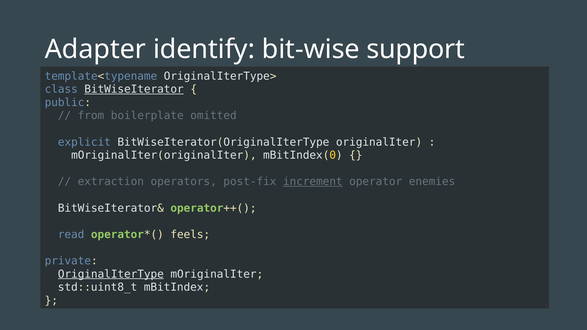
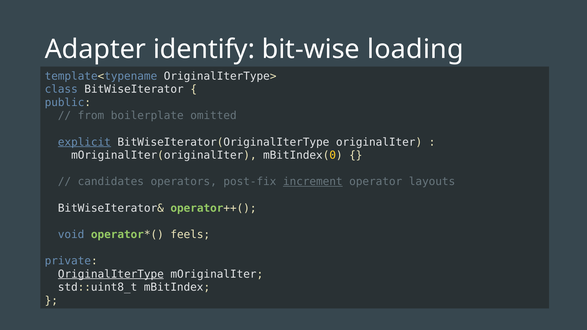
support: support -> loading (415, 49)
BitWiseIterator underline: present -> none (134, 89)
explicit underline: none -> present (84, 142)
extraction: extraction -> candidates (111, 182)
enemies: enemies -> layouts (432, 182)
read: read -> void (71, 235)
